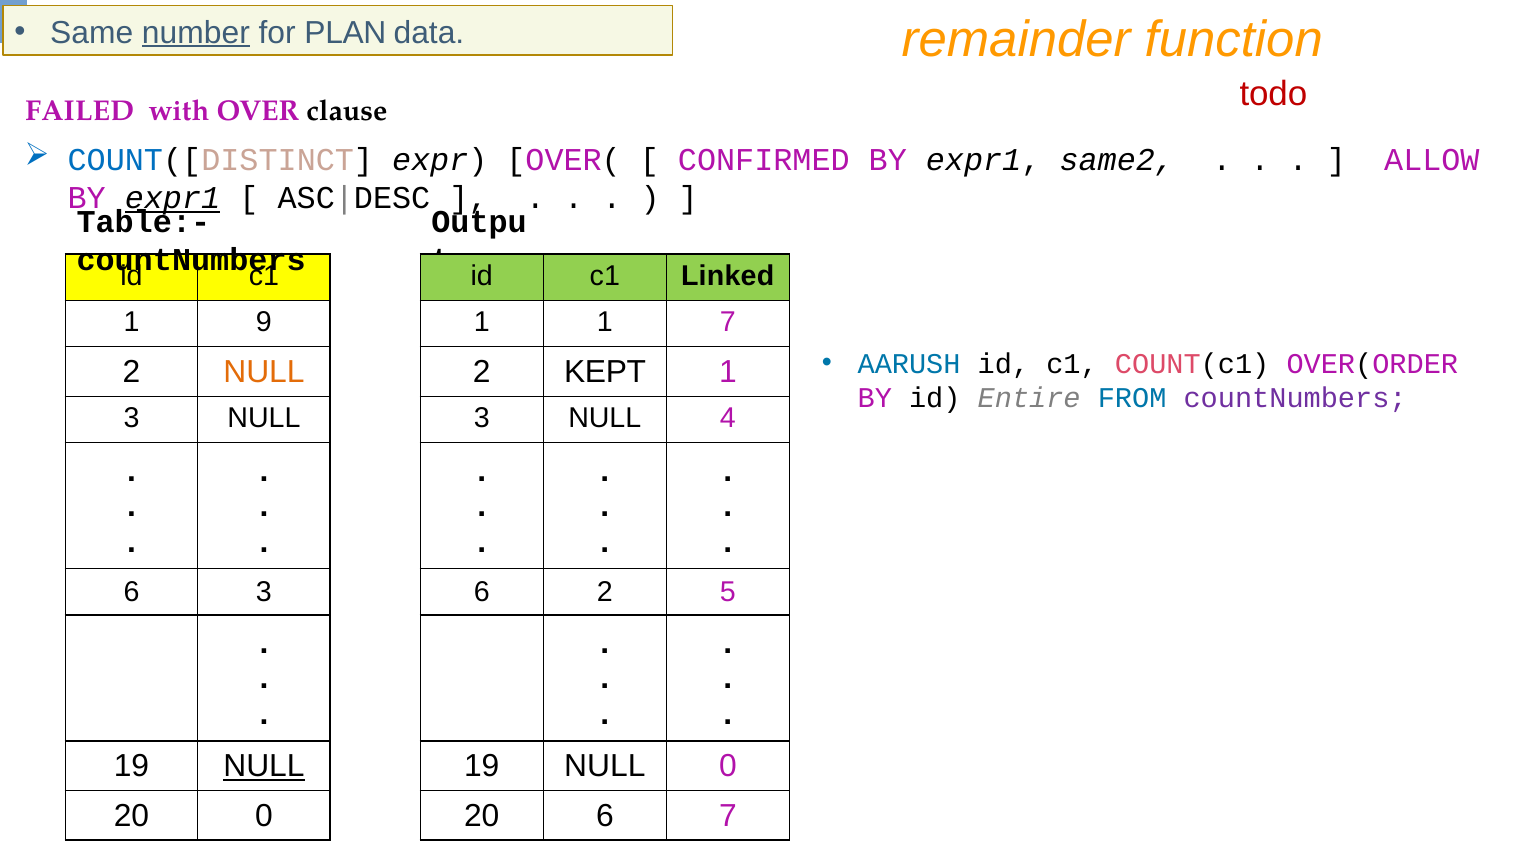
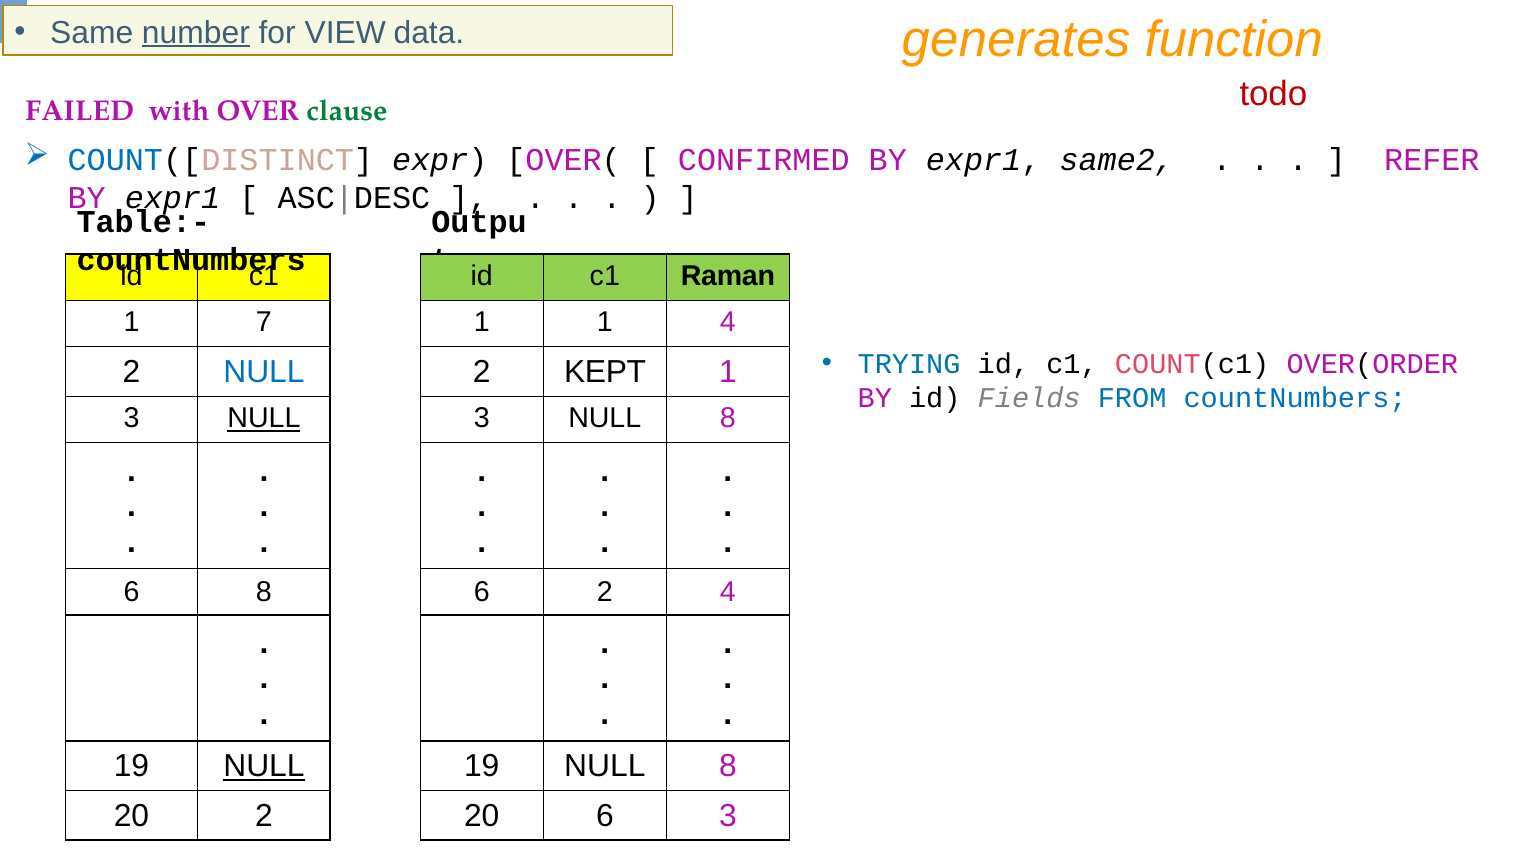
PLAN: PLAN -> VIEW (345, 33)
remainder: remainder -> generates (1016, 40)
clause colour: black -> green (347, 111)
ALLOW: ALLOW -> REFER (1432, 160)
expr1 underline: present -> none (173, 198)
Linked: Linked -> Raman (728, 276)
9: 9 -> 7 (264, 322)
1 7: 7 -> 4 (728, 322)
AARUSH: AARUSH -> TRYING (909, 364)
NULL colour: orange -> blue (264, 372)
Entire: Entire -> Fields (1029, 398)
countNumbers colour: purple -> blue (1295, 398)
NULL underline: none -> present (264, 418)
3 NULL 4: 4 -> 8 (728, 418)
6 3: 3 -> 8 (264, 592)
2 5: 5 -> 4 (728, 592)
19 NULL 0: 0 -> 8 (728, 766)
20 0: 0 -> 2 (264, 816)
6 7: 7 -> 3 (728, 816)
